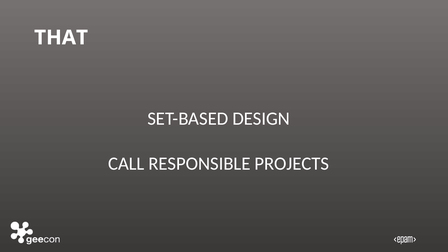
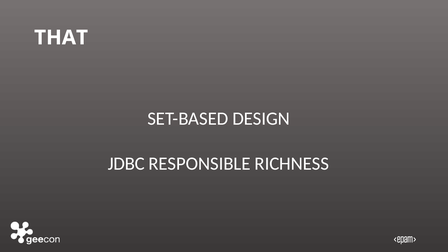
CALL: CALL -> JDBC (126, 164)
PROJECTS: PROJECTS -> RICHNESS (292, 164)
